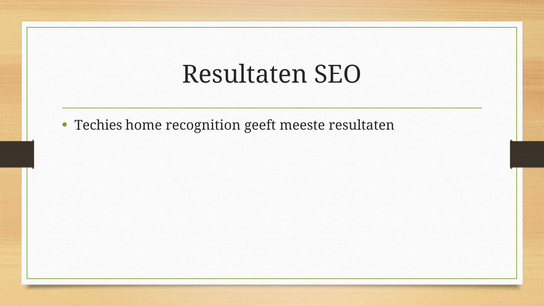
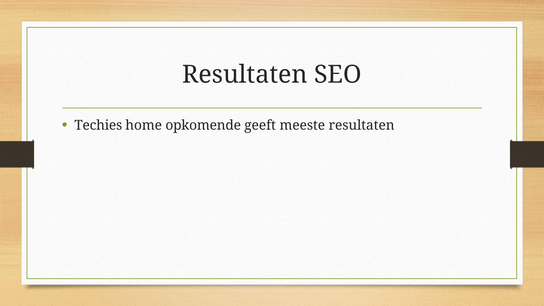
recognition: recognition -> opkomende (203, 125)
